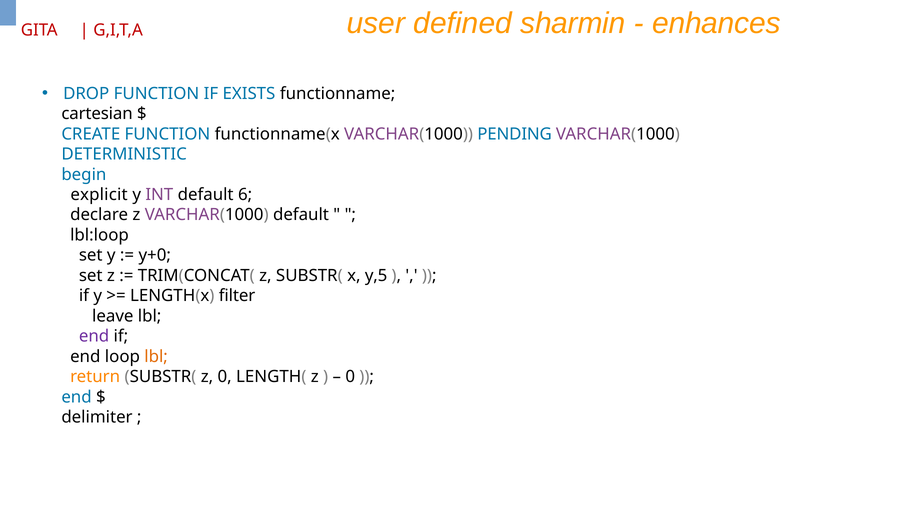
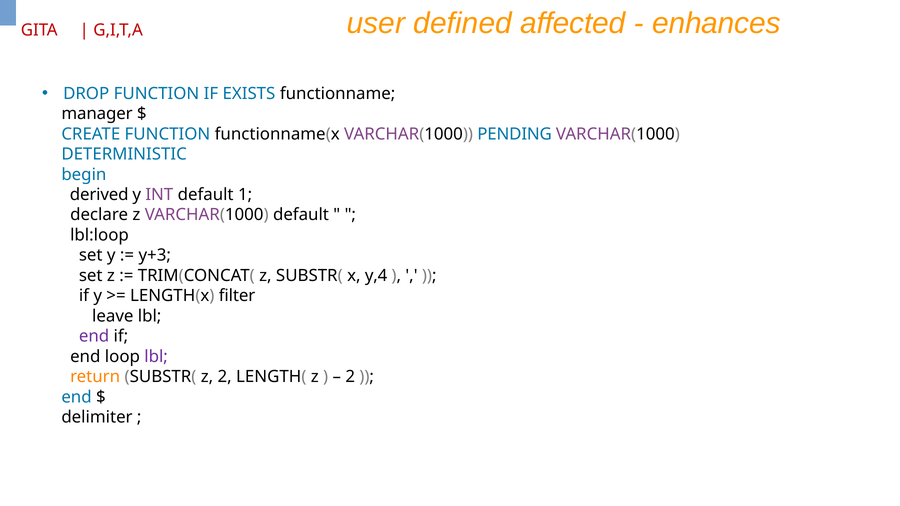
sharmin: sharmin -> affected (573, 23)
cartesian: cartesian -> manager (97, 114)
explicit: explicit -> derived (99, 195)
6: 6 -> 1 (245, 195)
y+0: y+0 -> y+3 (155, 256)
y,5: y,5 -> y,4 (376, 276)
lbl colour: orange -> purple (156, 357)
z 0: 0 -> 2 (225, 377)
0: 0 -> 2 (350, 377)
